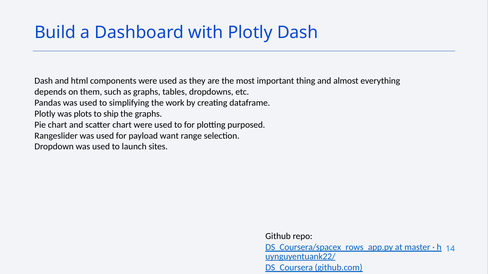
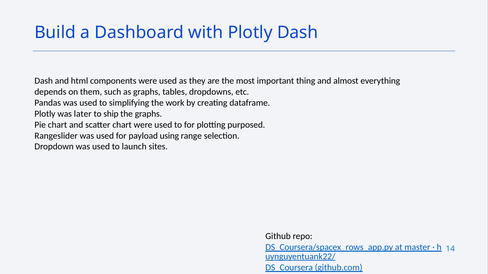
plots: plots -> later (83, 114)
want: want -> using (169, 136)
